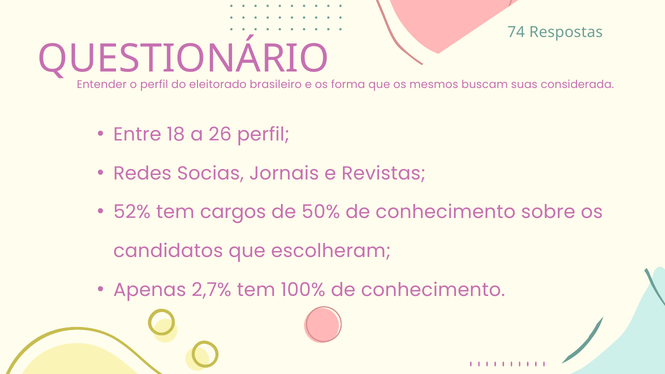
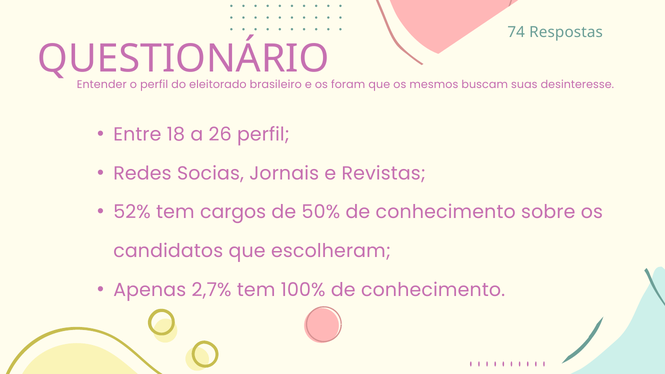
forma: forma -> foram (348, 85)
considerada: considerada -> desinteresse (577, 85)
